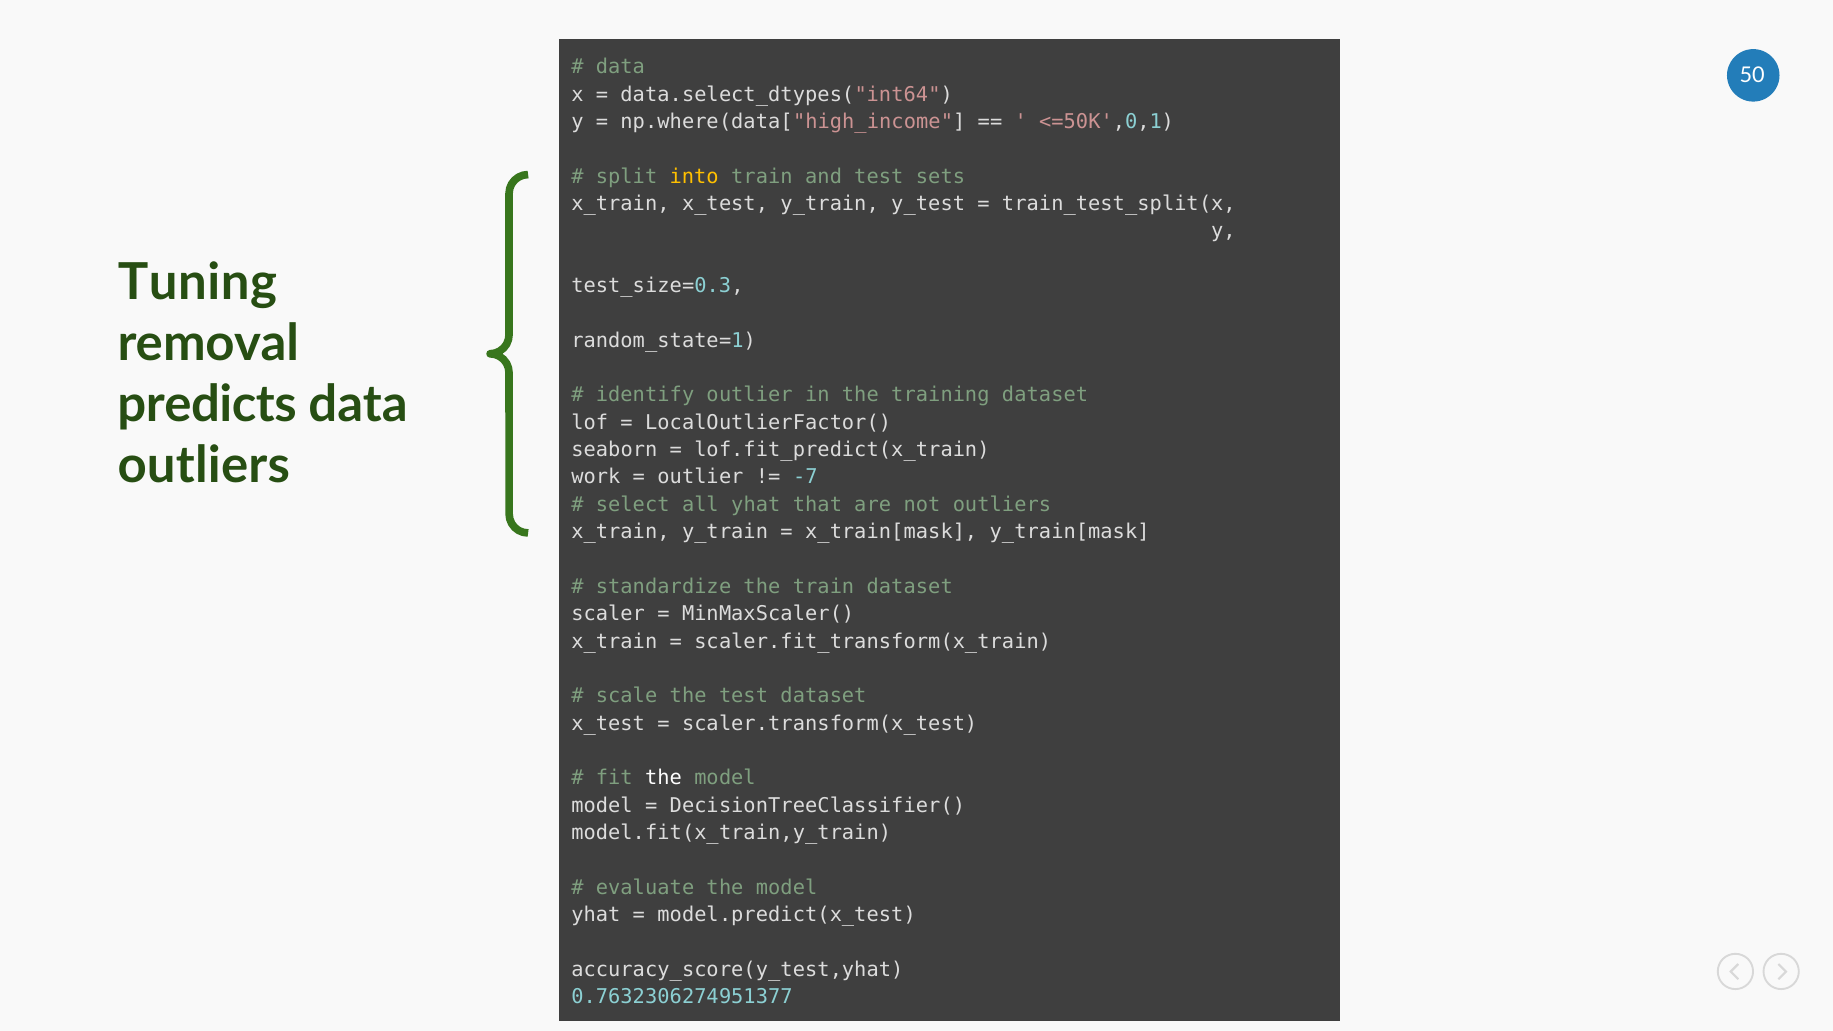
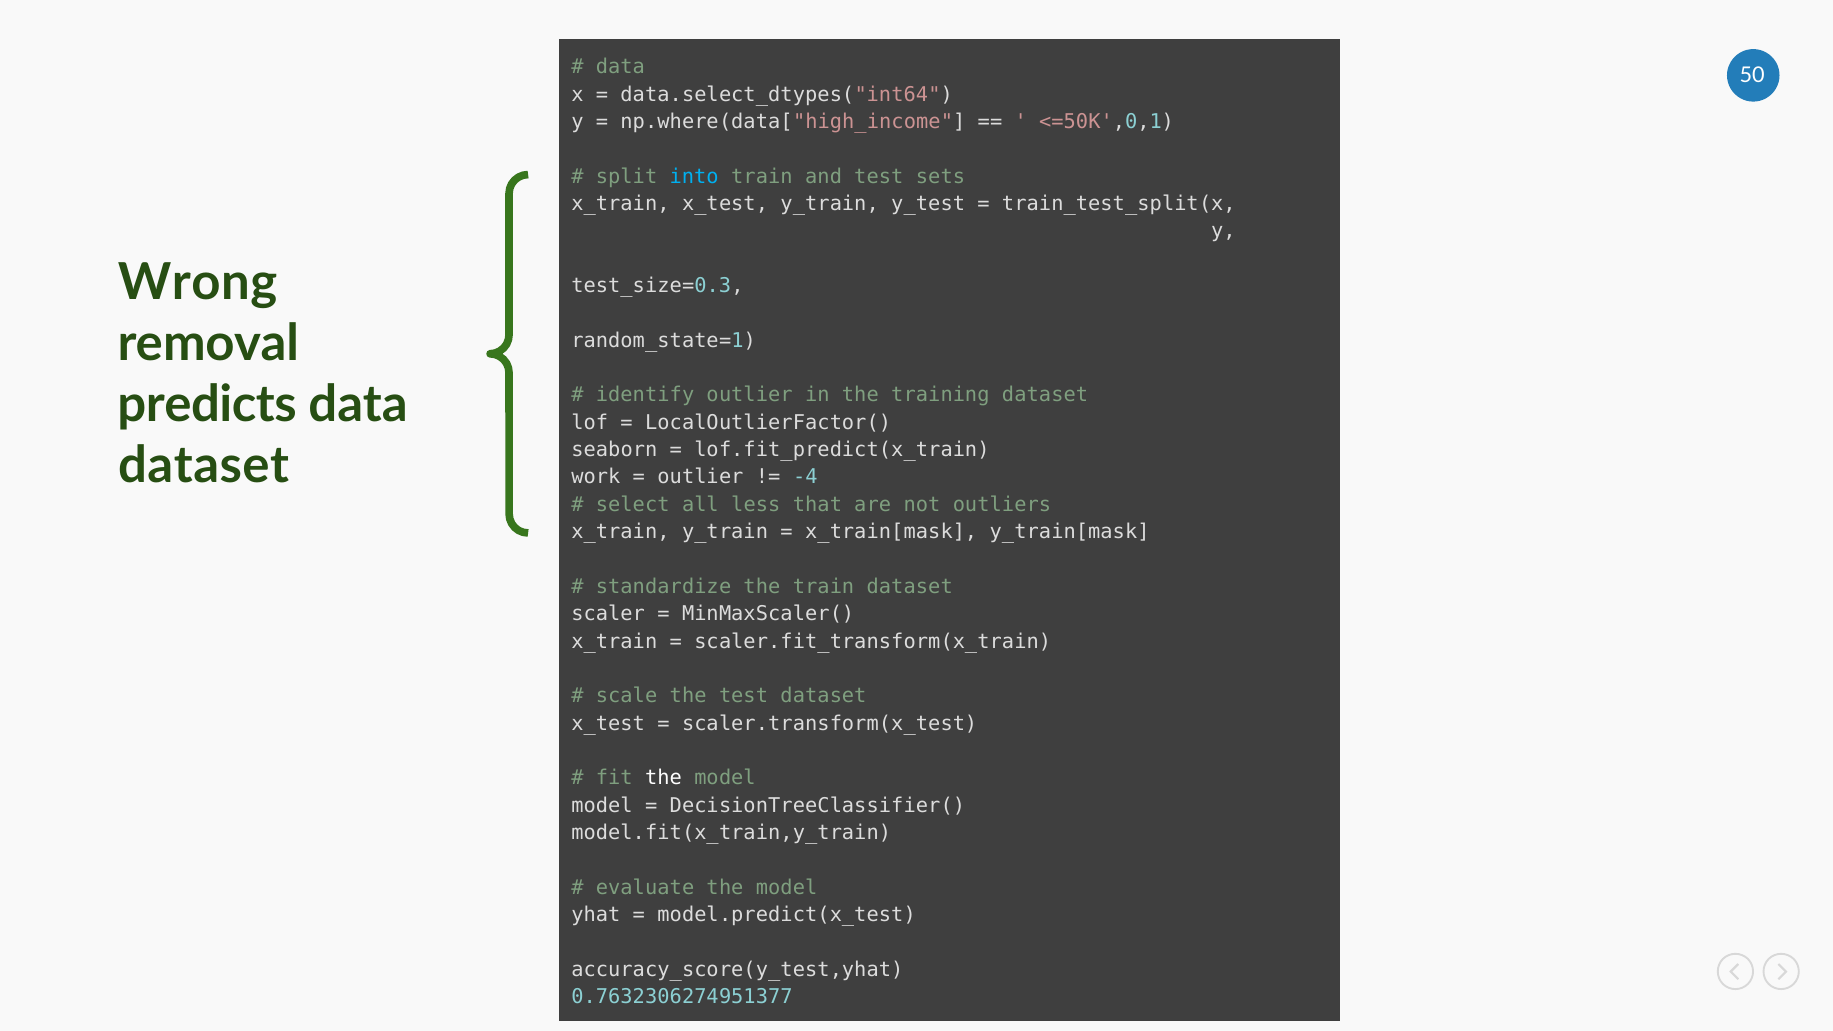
into colour: yellow -> light blue (694, 176)
Tuning: Tuning -> Wrong (197, 283)
outliers: outliers -> dataset (204, 466)
-7: -7 -> -4 (805, 477)
all yhat: yhat -> less (756, 505)
